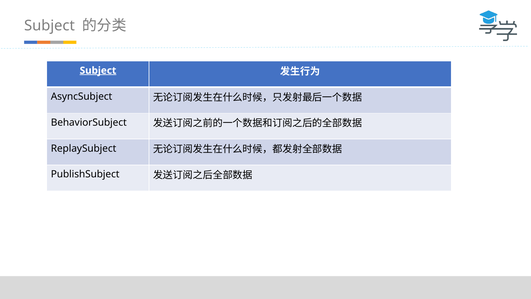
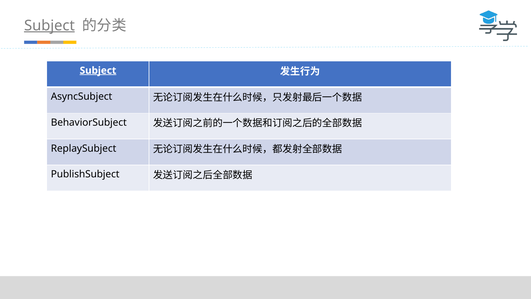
Subject underline: none -> present (49, 26)
